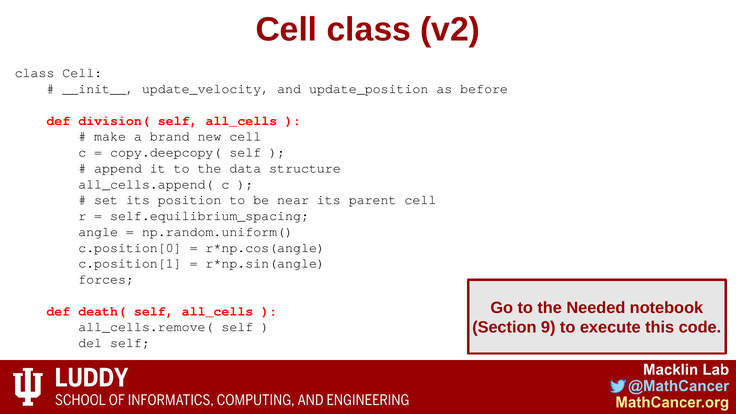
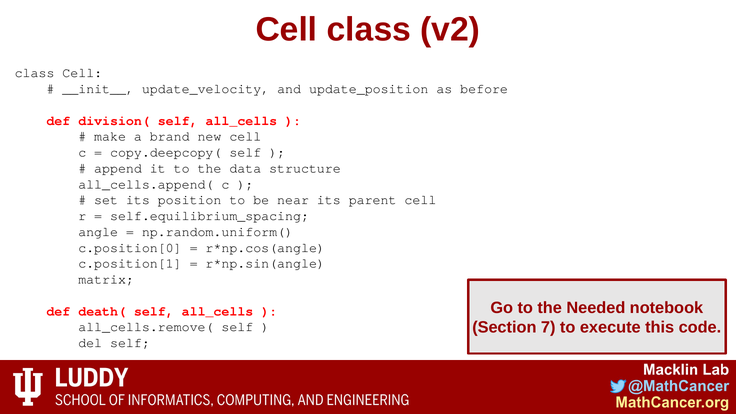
forces: forces -> matrix (106, 279)
9: 9 -> 7 (548, 328)
